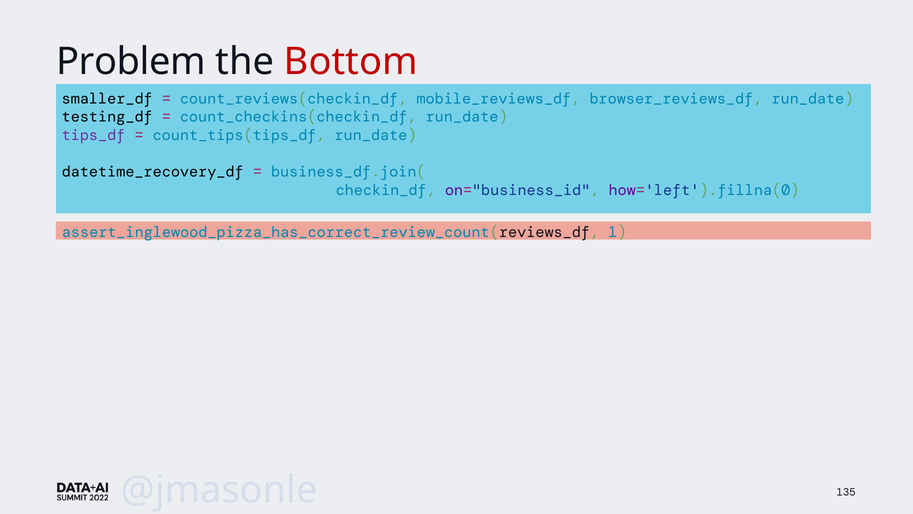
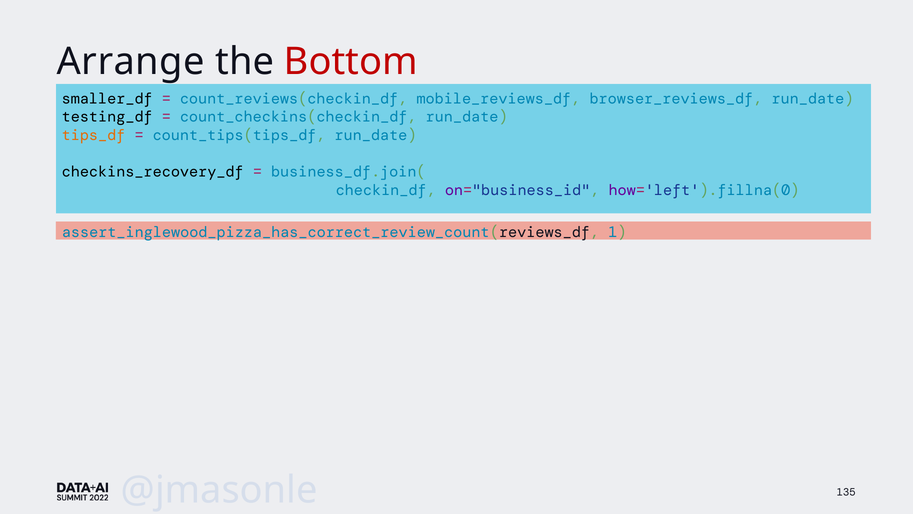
Problem: Problem -> Arrange (131, 62)
tips_df colour: purple -> orange (94, 135)
datetime_recovery_df: datetime_recovery_df -> checkins_recovery_df (153, 172)
